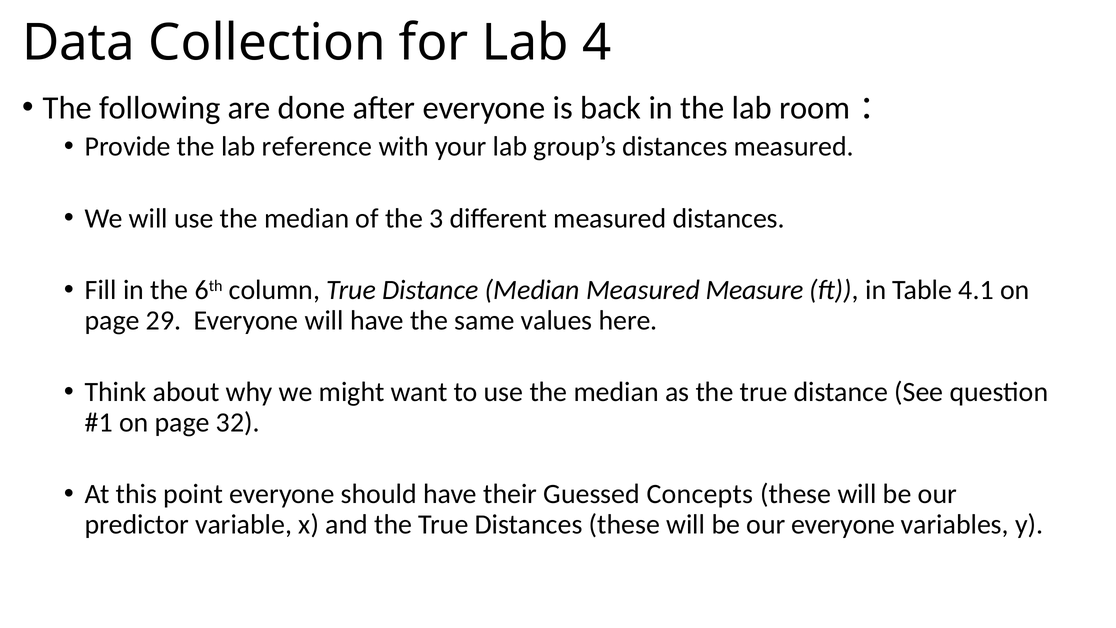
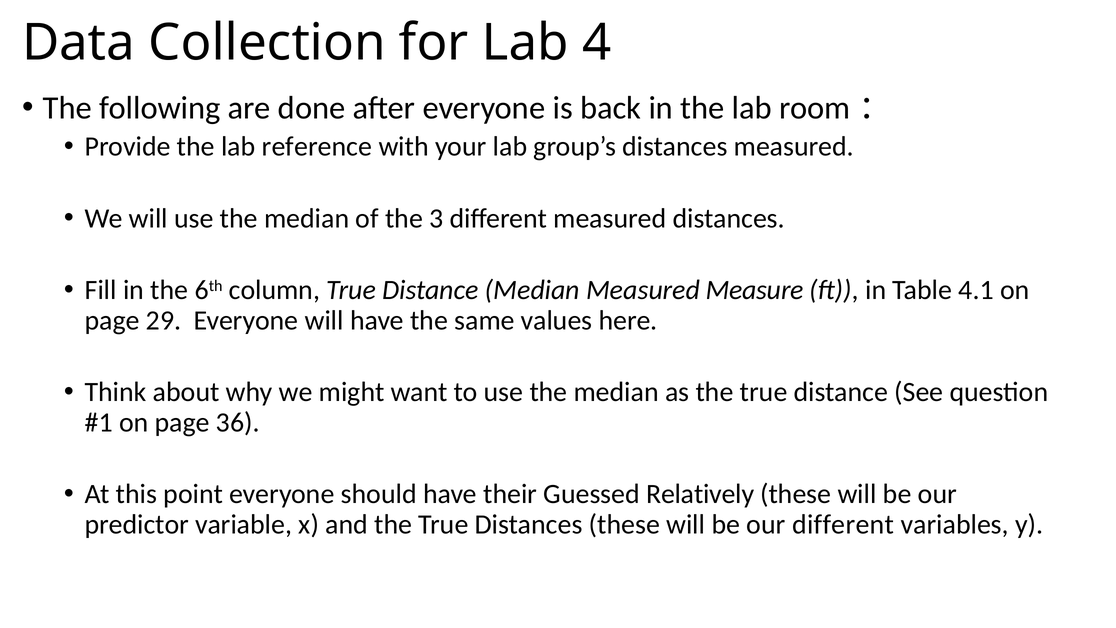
32: 32 -> 36 (238, 422)
Concepts: Concepts -> Relatively (700, 494)
our everyone: everyone -> different (843, 524)
